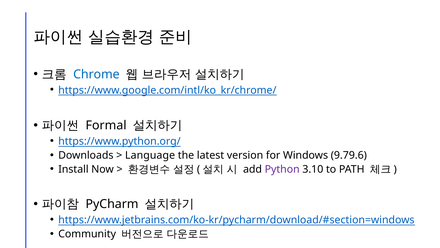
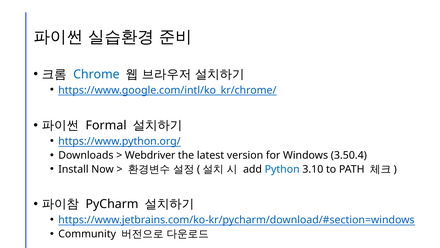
Language: Language -> Webdriver (150, 155)
9.79.6: 9.79.6 -> 3.50.4 (349, 155)
Python colour: purple -> blue (282, 169)
